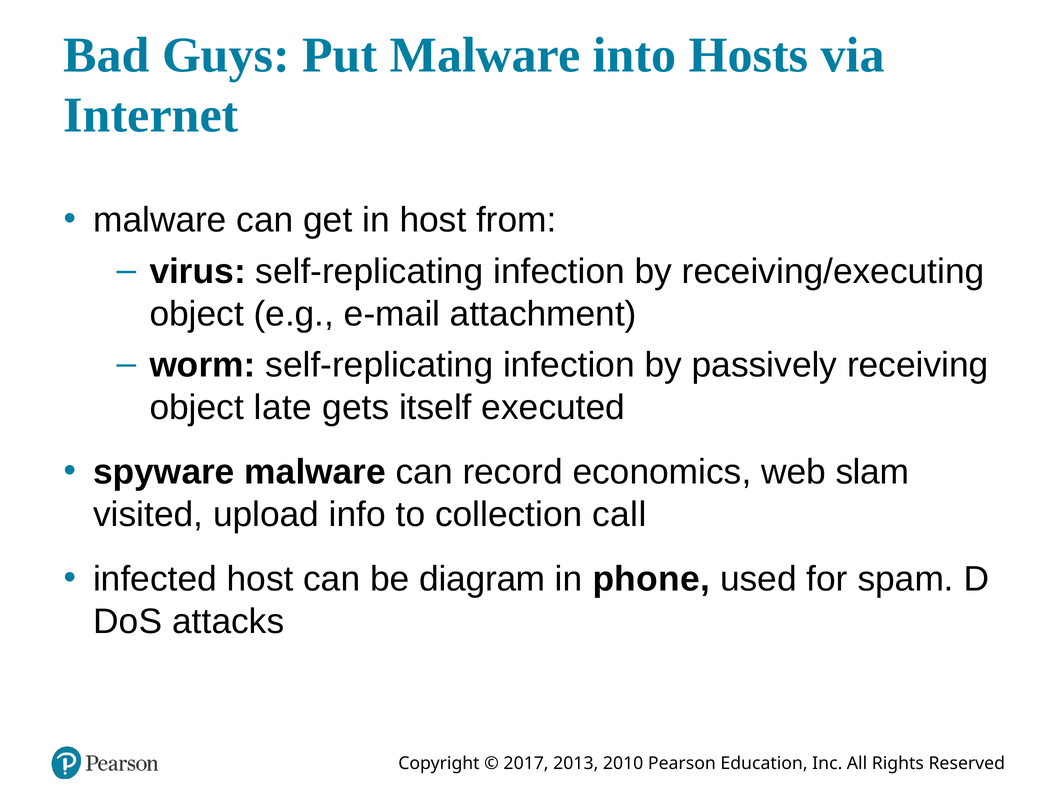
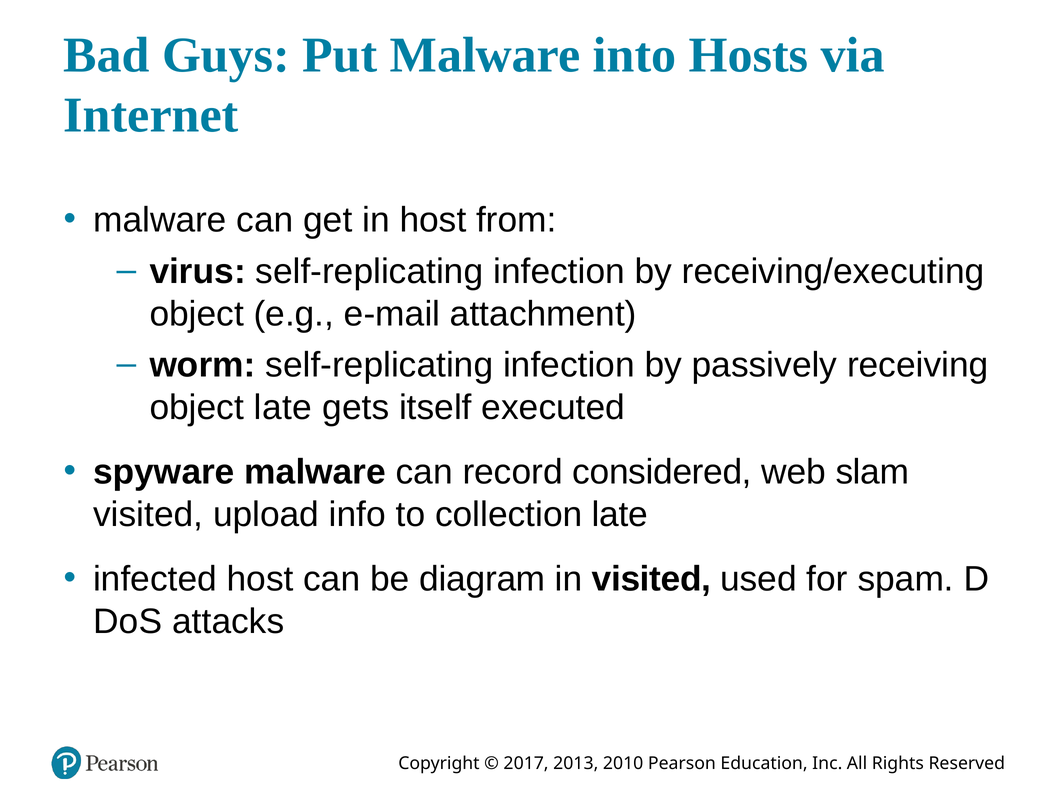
economics: economics -> considered (662, 472)
collection call: call -> late (620, 514)
in phone: phone -> visited (652, 579)
